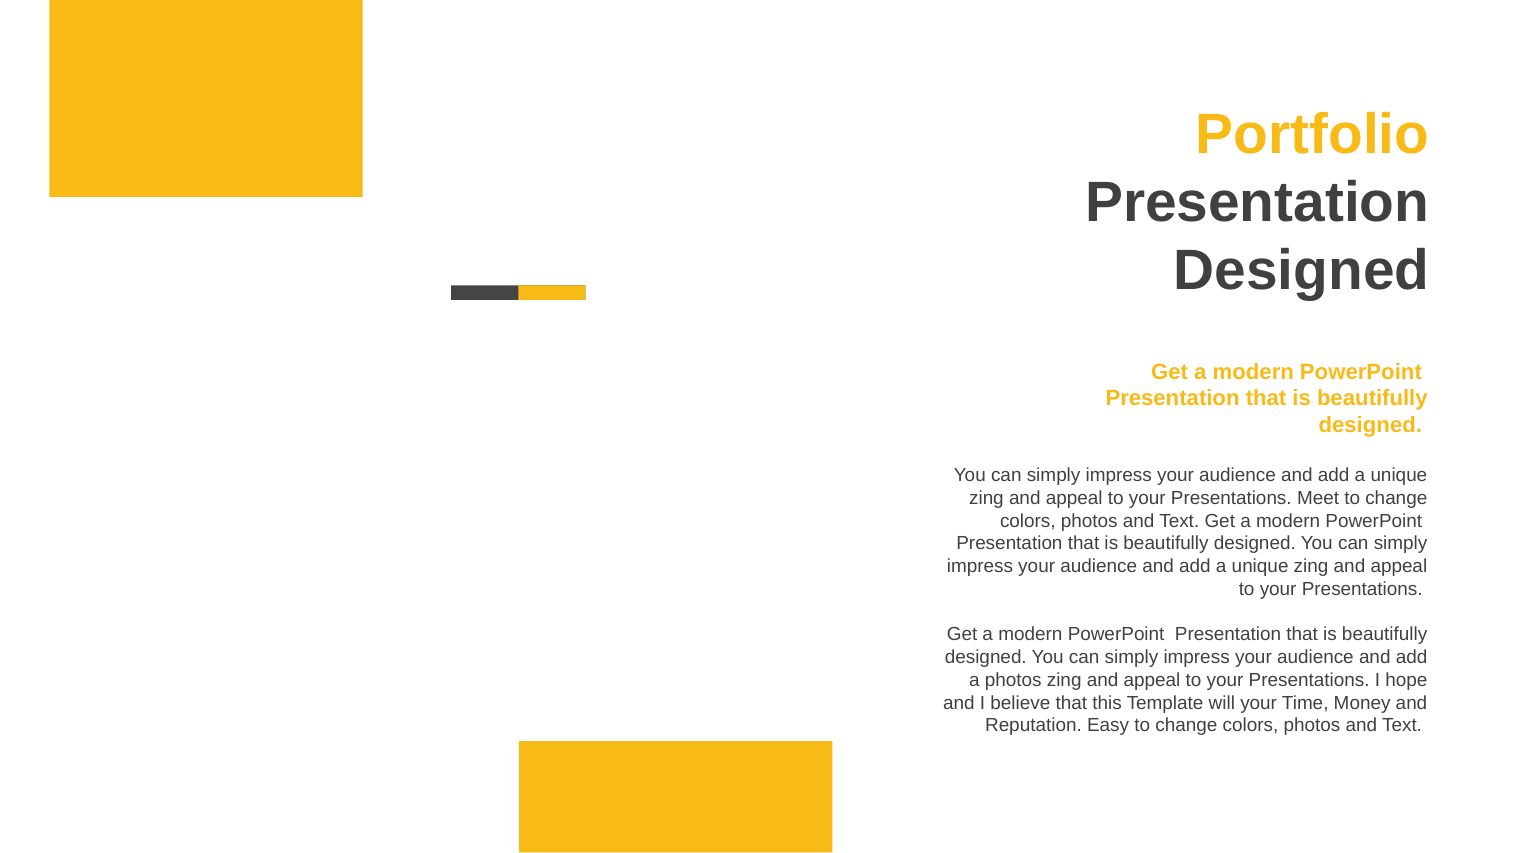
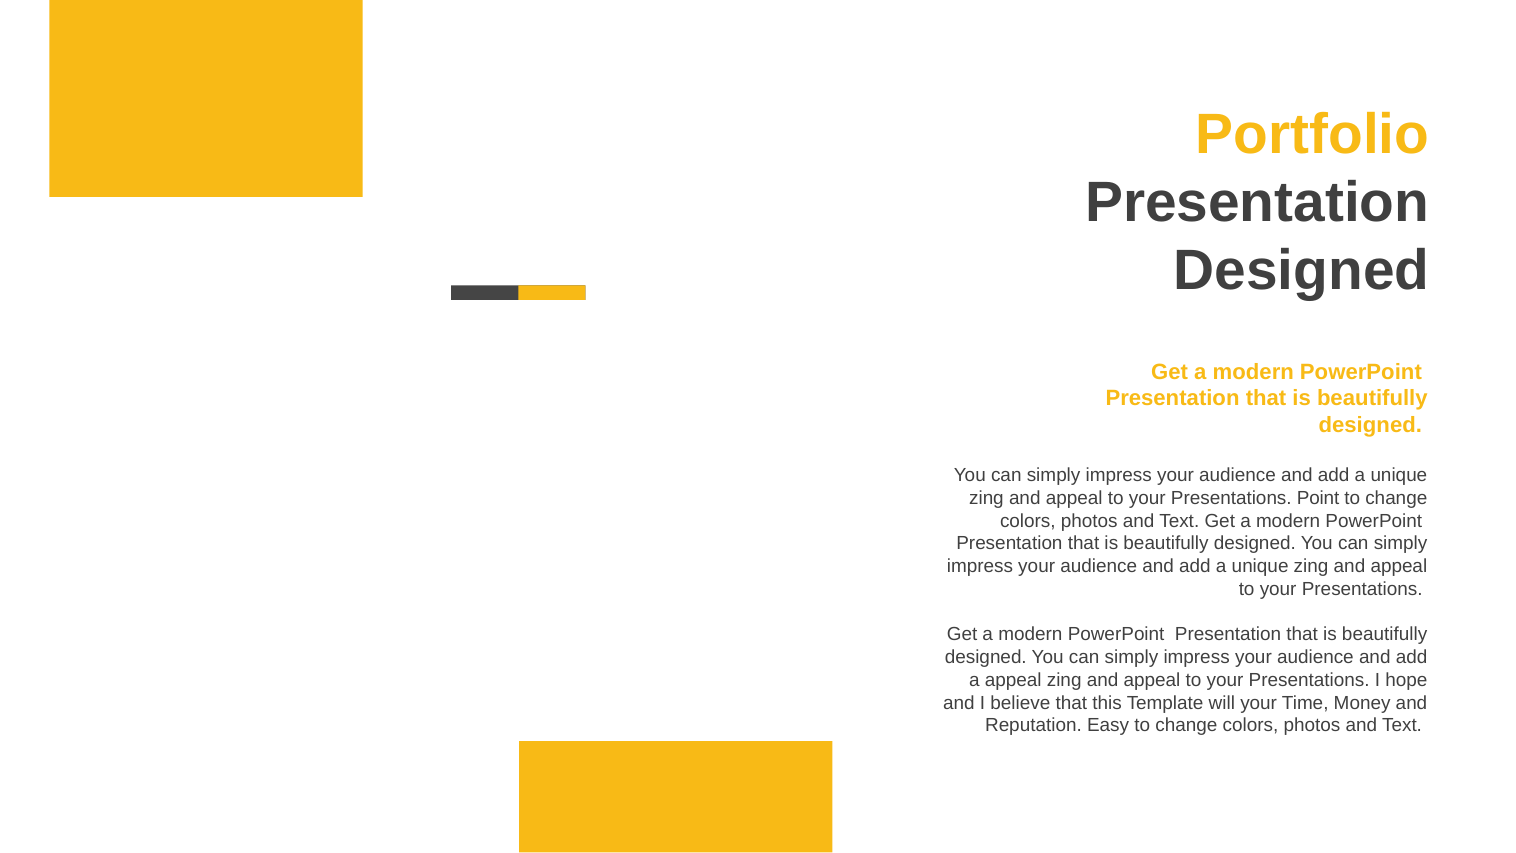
Meet: Meet -> Point (1318, 498)
a photos: photos -> appeal (1013, 680)
